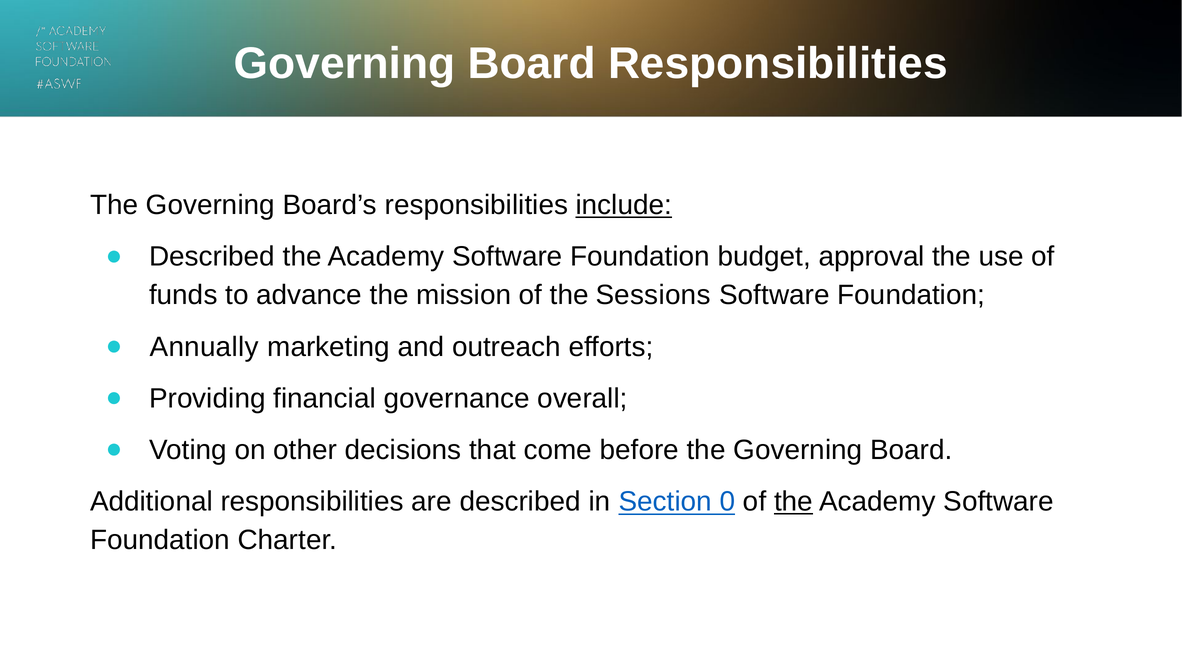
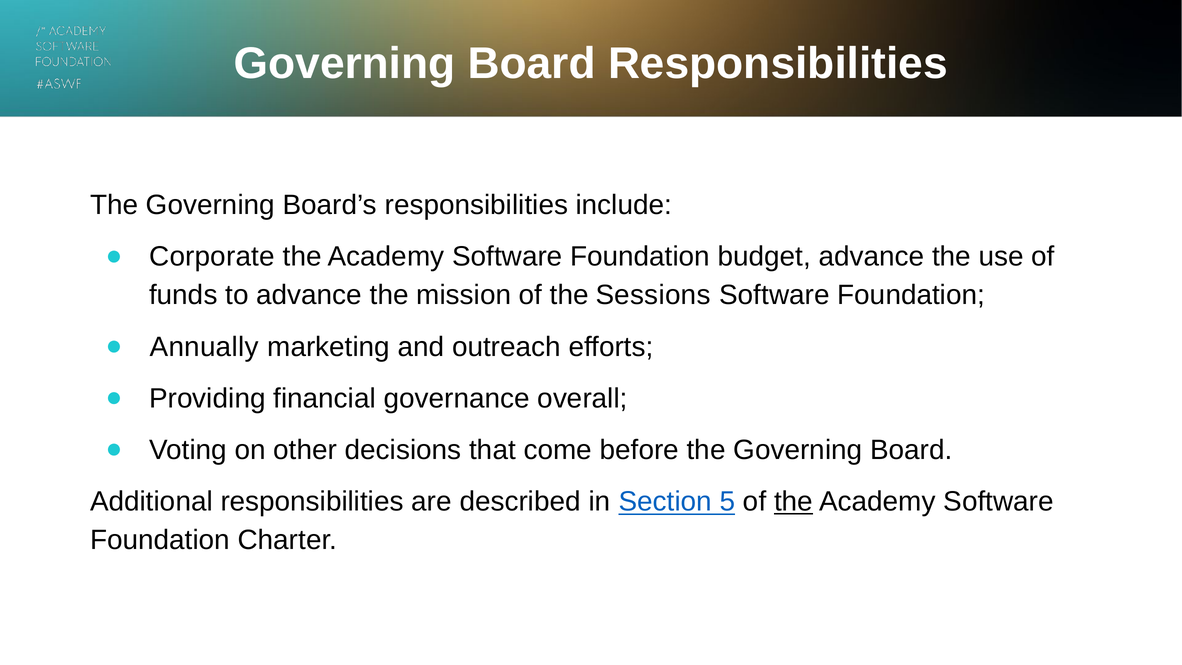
include underline: present -> none (624, 205)
Described: Described -> Corporate (212, 257)
budget approval: approval -> advance (872, 257)
0: 0 -> 5 (727, 502)
